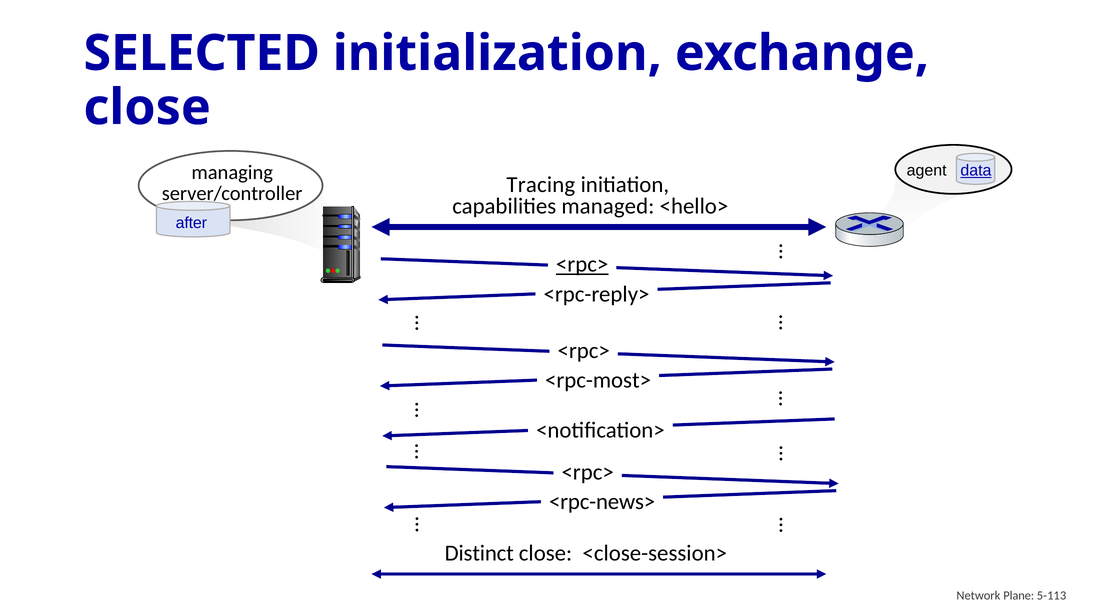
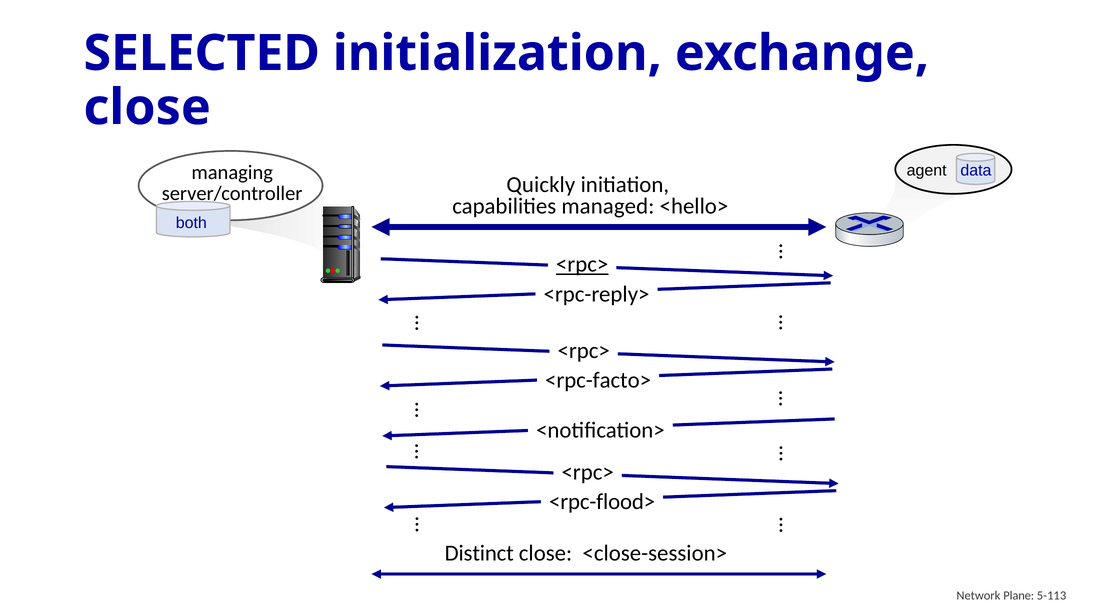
data underline: present -> none (976, 170)
Tracing: Tracing -> Quickly (541, 184)
after: after -> both (191, 223)
<rpc-most>: <rpc-most> -> <rpc-facto> (598, 380)
<rpc-news>: <rpc-news> -> <rpc-flood> (602, 502)
